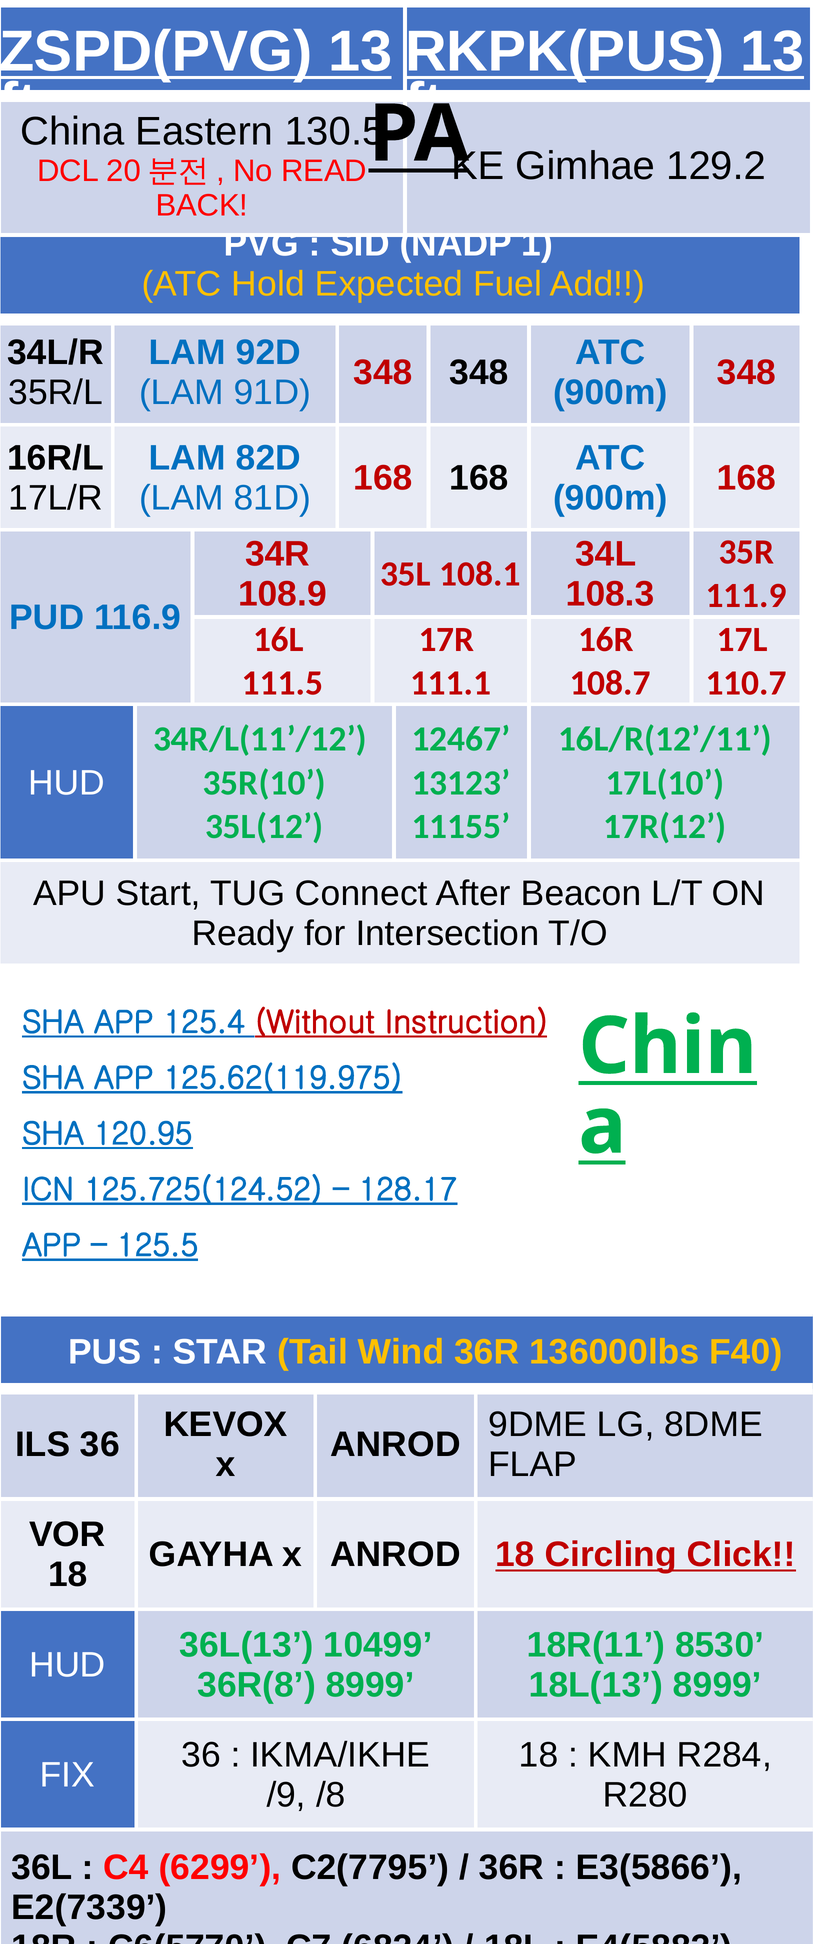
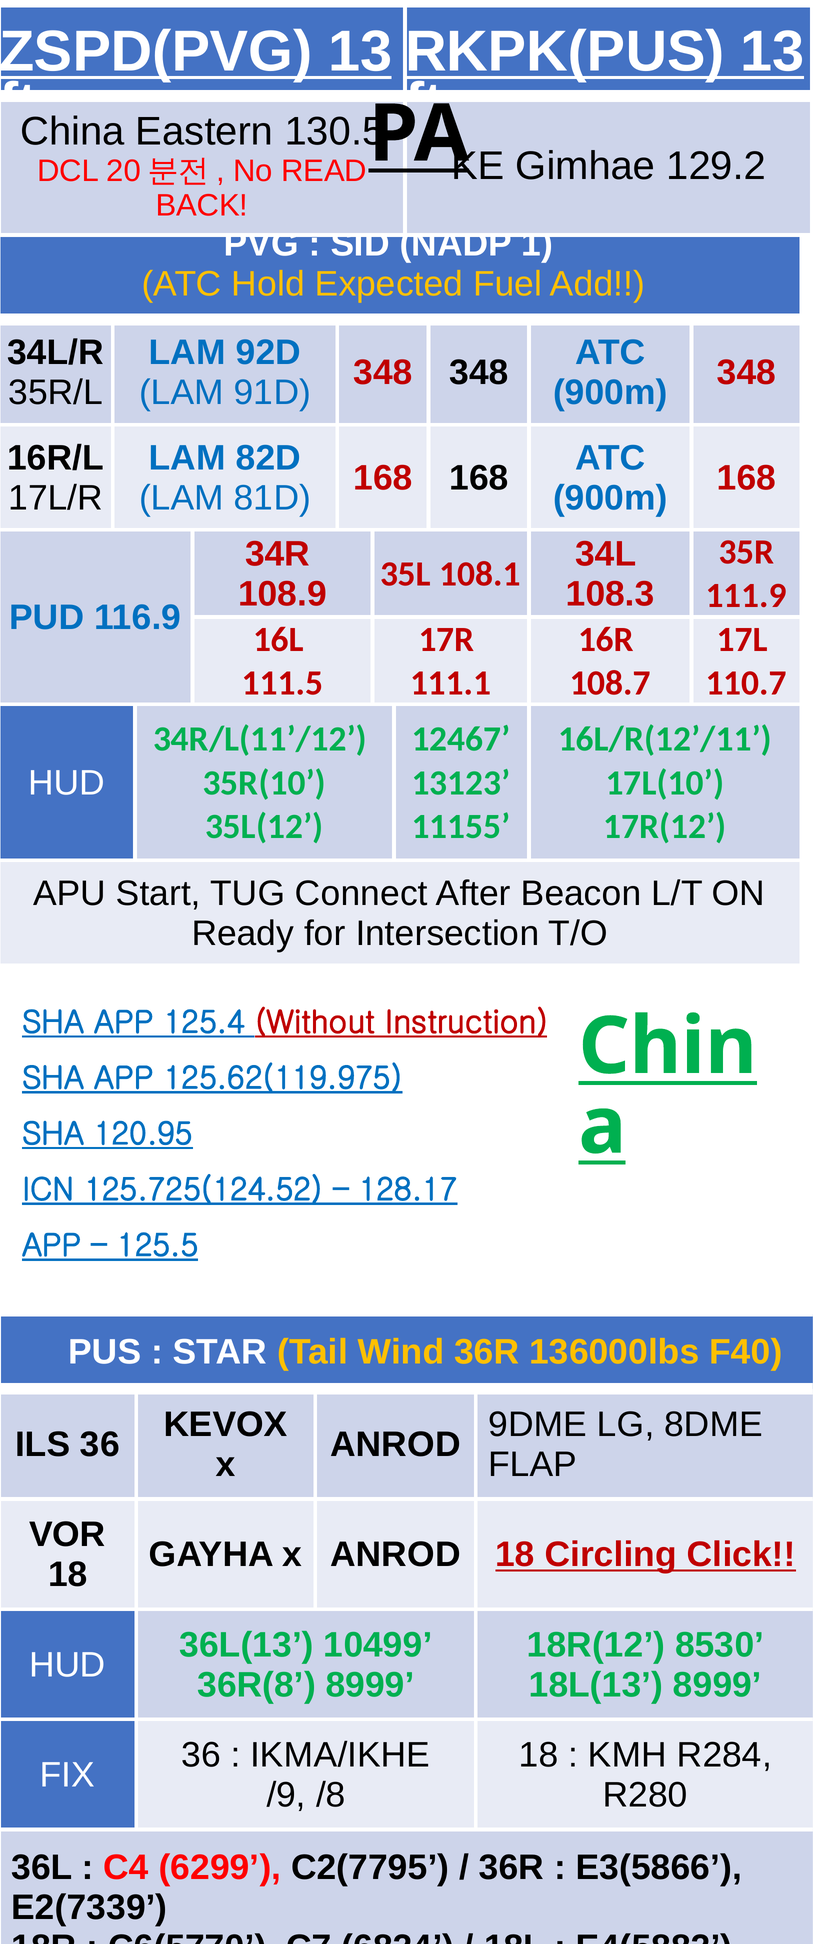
18R(11: 18R(11 -> 18R(12 (596, 1646)
